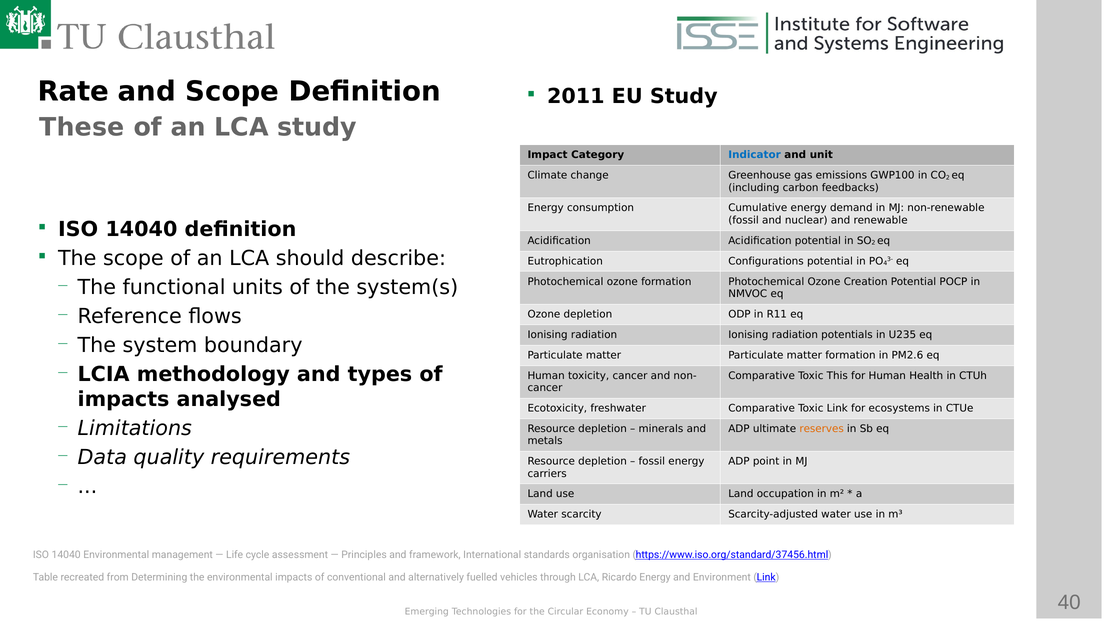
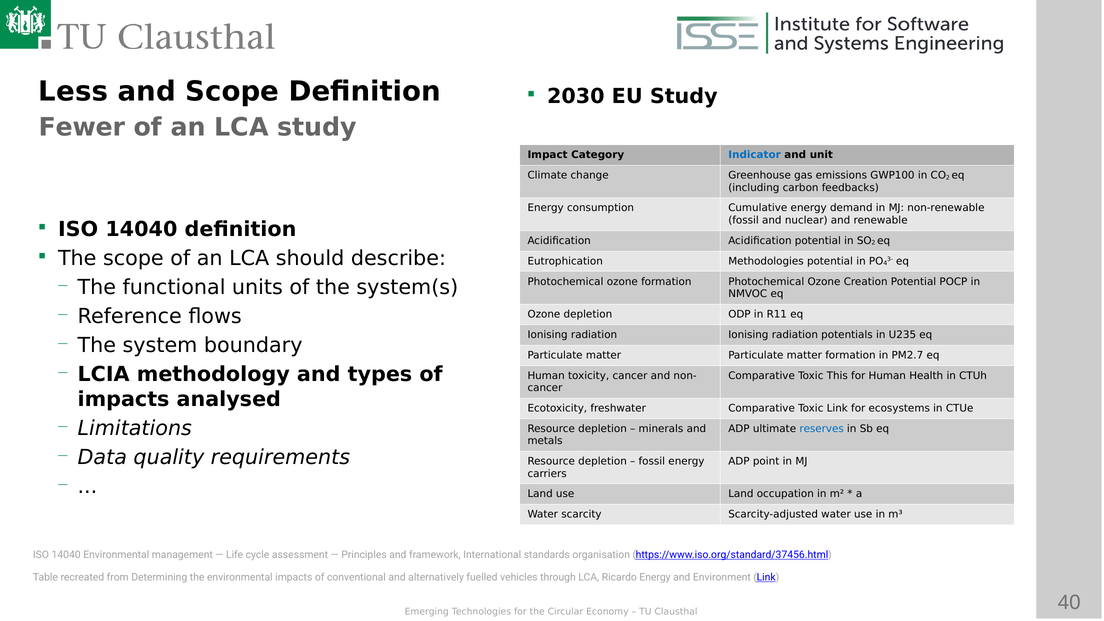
Rate: Rate -> Less (73, 92)
2011: 2011 -> 2030 (576, 97)
These: These -> Fewer (82, 127)
Configurations: Configurations -> Methodologies (766, 261)
PM2.6: PM2.6 -> PM2.7 (907, 355)
reserves colour: orange -> blue (822, 429)
